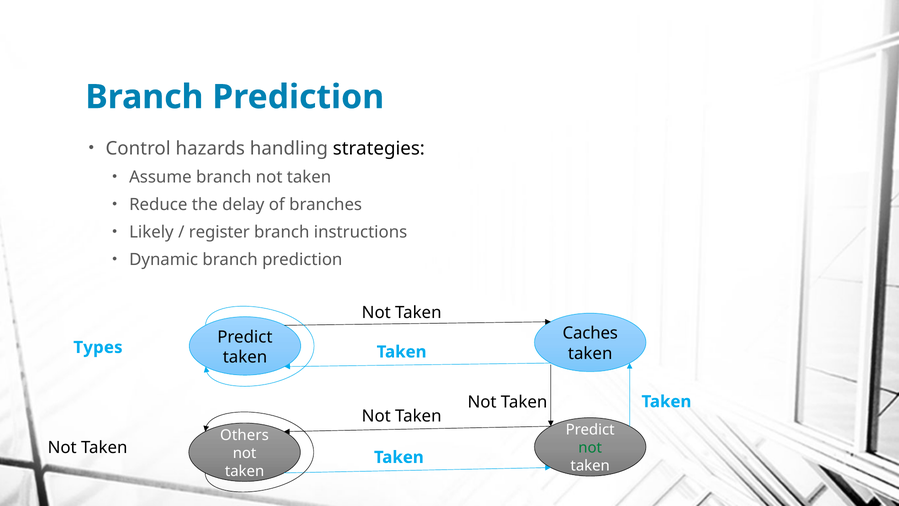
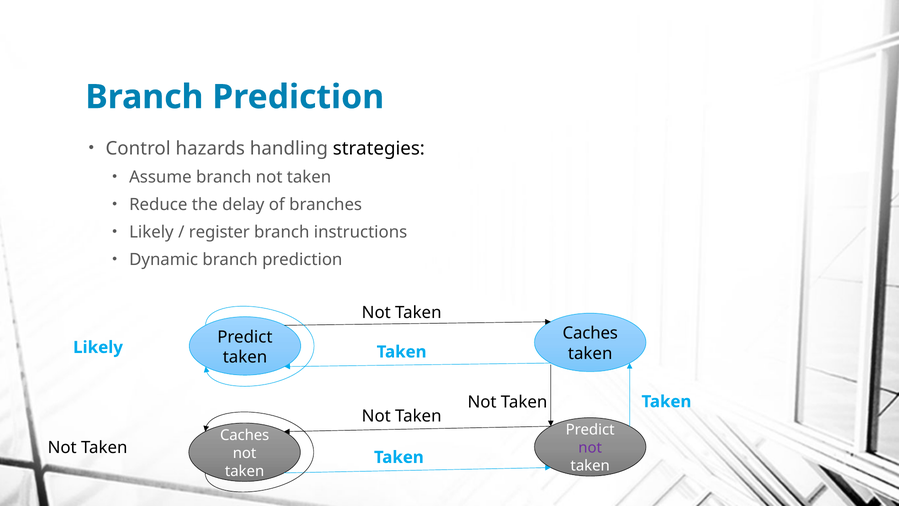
Types: Types -> Likely (98, 347)
Others: Others -> Caches (245, 435)
not colour: green -> purple (590, 448)
